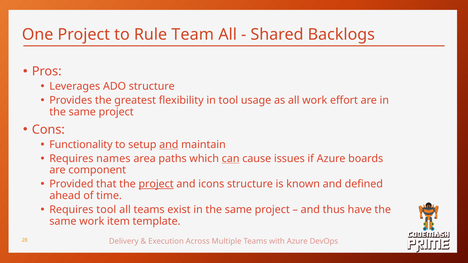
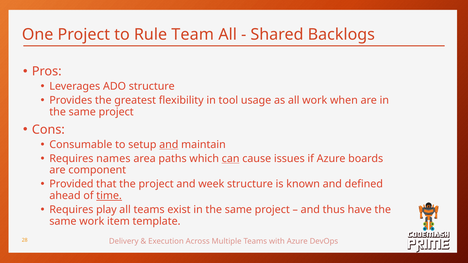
effort: effort -> when (344, 101)
Functionality: Functionality -> Consumable (81, 145)
project underline: present -> none (156, 184)
icons: icons -> week (211, 184)
time underline: none -> present (109, 196)
Requires tool: tool -> play (106, 210)
